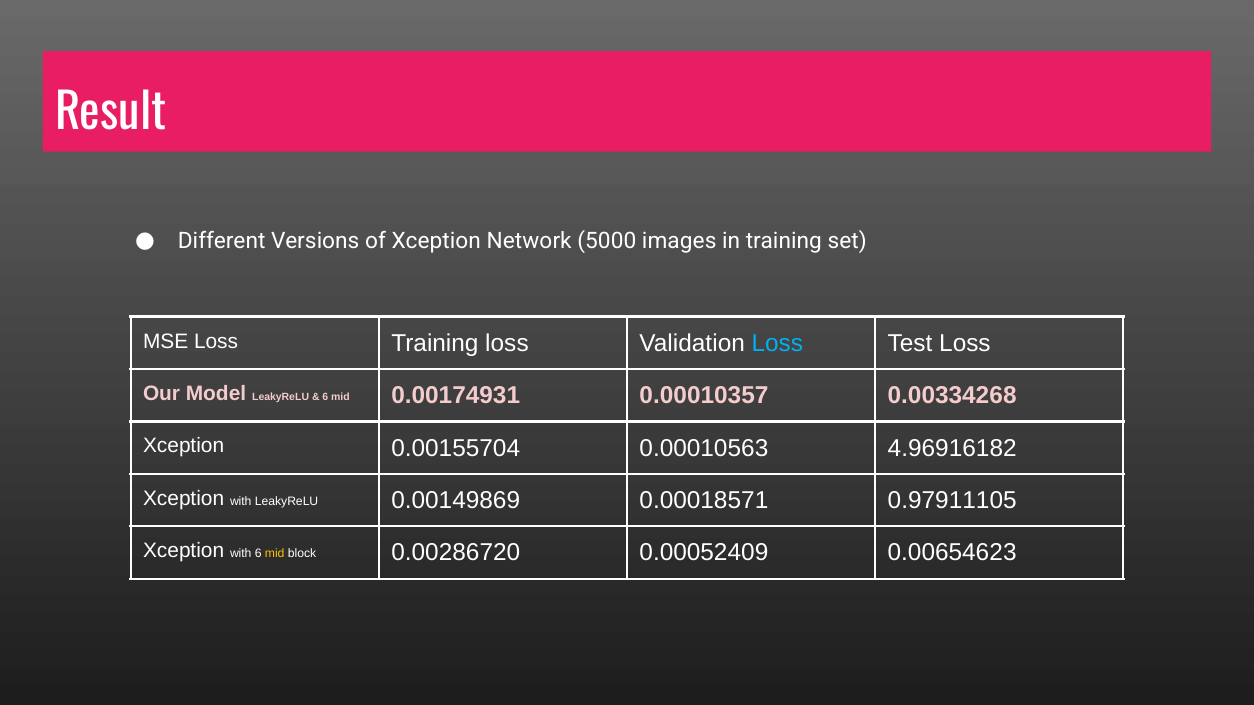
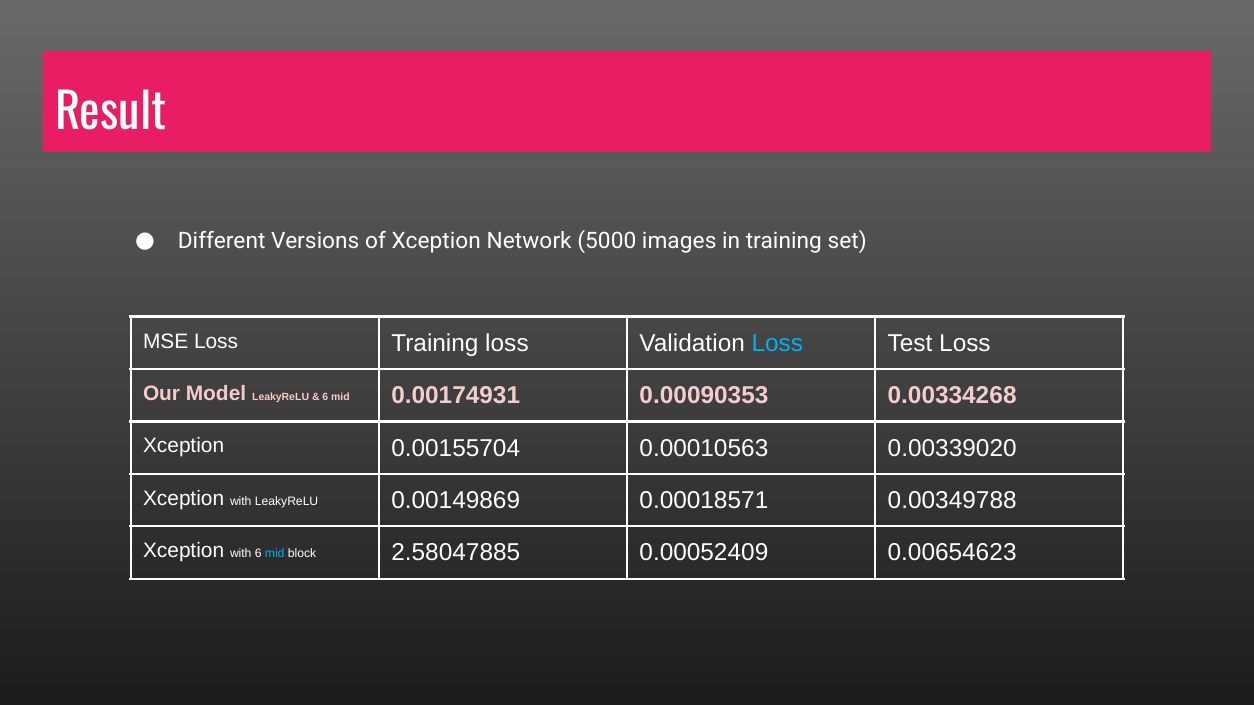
0.00010357: 0.00010357 -> 0.00090353 (704, 396)
4.96916182: 4.96916182 -> 0.00339020 (952, 448)
0.97911105: 0.97911105 -> 0.00349788 (952, 501)
mid colour: yellow -> light blue (275, 554)
0.00286720: 0.00286720 -> 2.58047885 (456, 553)
